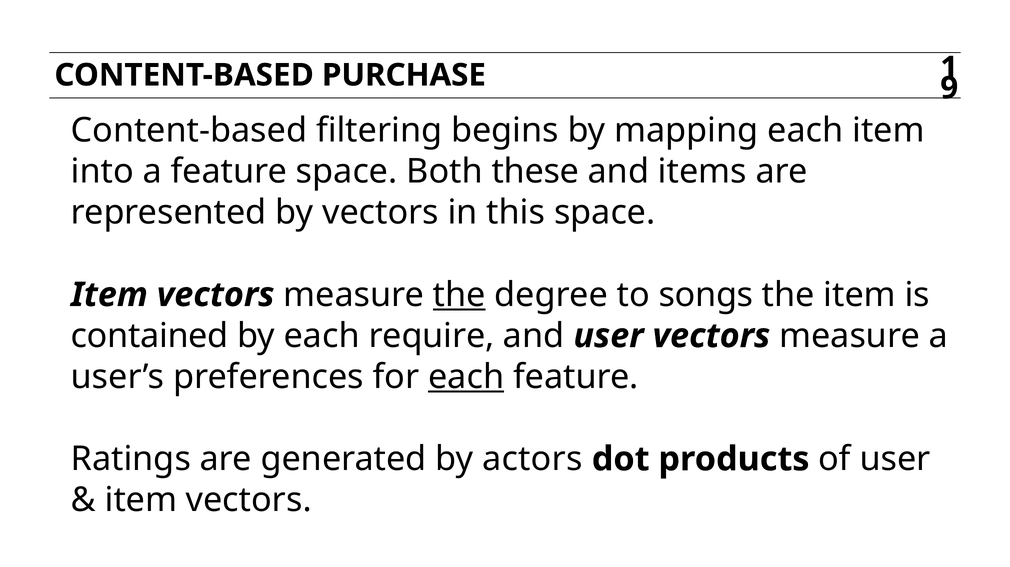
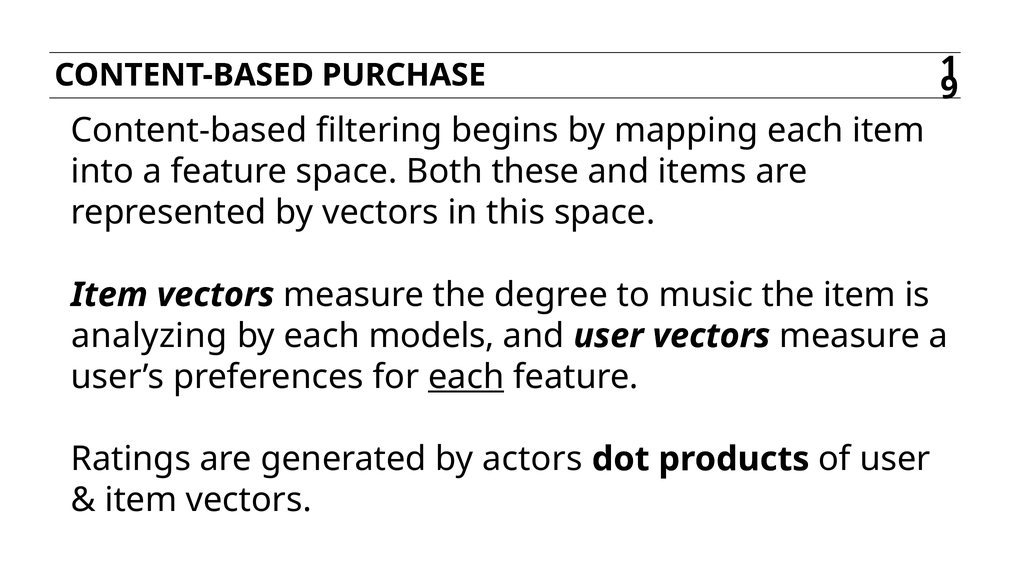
the underline: present -> none (459, 295)
songs: songs -> music (706, 295)
contained: contained -> analyzing (149, 336)
require: require -> models (431, 336)
